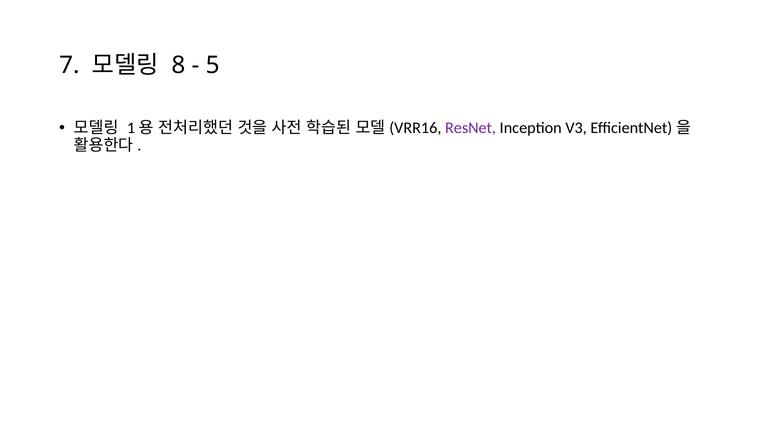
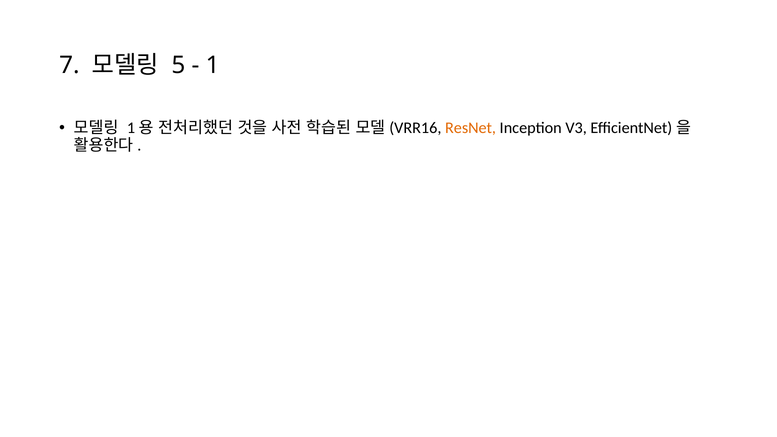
8: 8 -> 5 (178, 65)
5: 5 -> 1 (213, 65)
ResNet colour: purple -> orange (471, 128)
